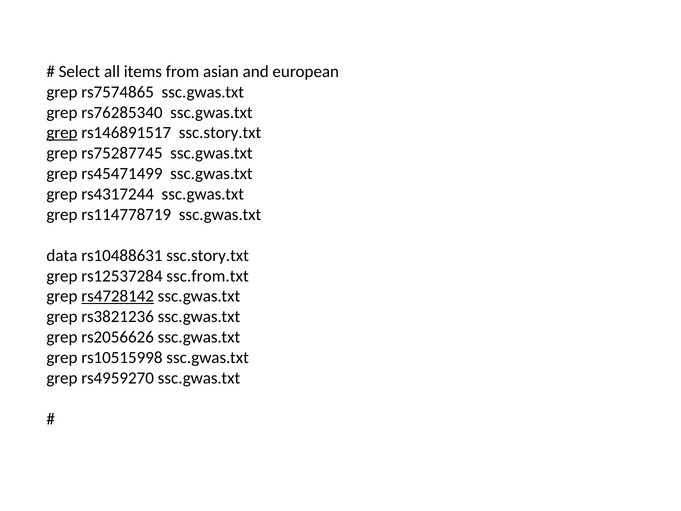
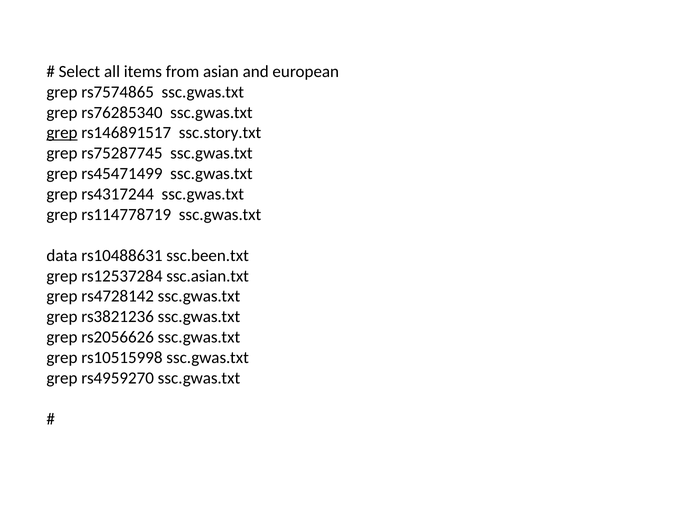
rs10488631 ssc.story.txt: ssc.story.txt -> ssc.been.txt (208, 255)
ssc.from.txt: ssc.from.txt -> ssc.asian.txt (208, 276)
rs4728142 underline: present -> none (118, 296)
